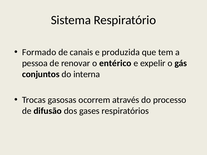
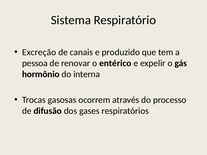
Formado: Formado -> Excreção (39, 52)
produzida: produzida -> produzido (121, 52)
conjuntos: conjuntos -> hormônio (41, 74)
